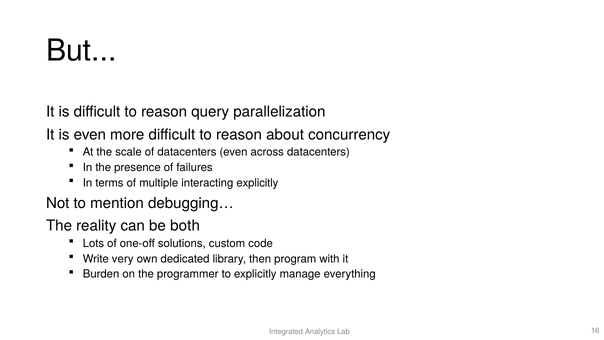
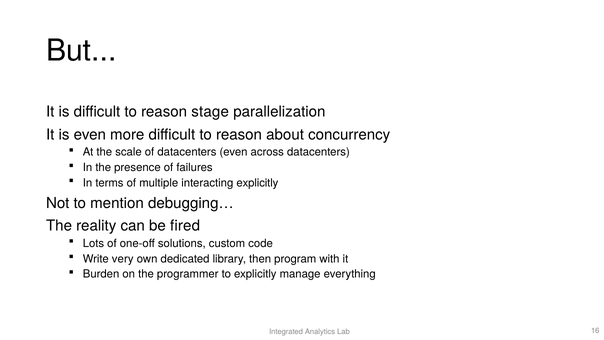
query: query -> stage (210, 112)
both: both -> fired (185, 226)
